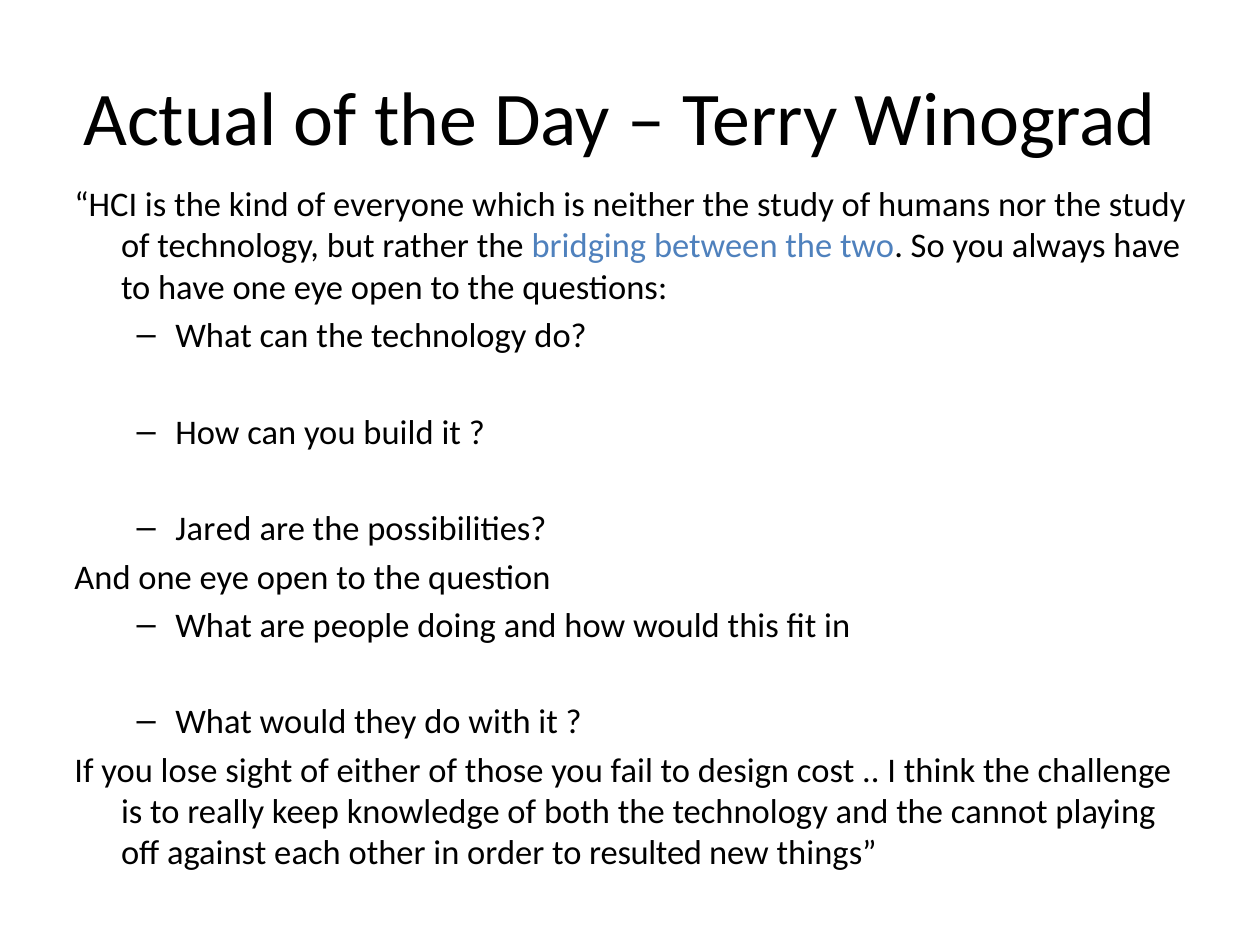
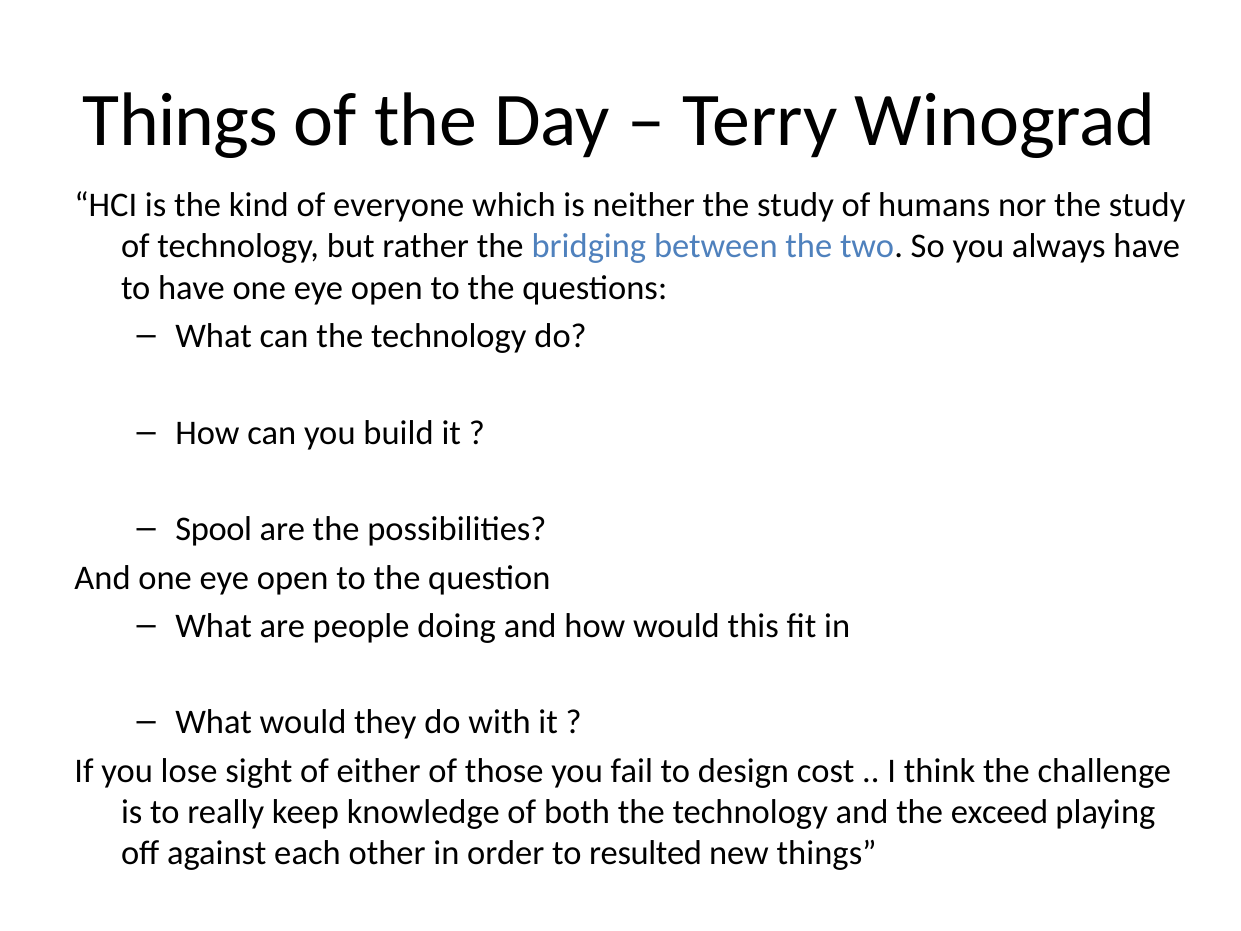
Actual: Actual -> Things (181, 120)
Jared: Jared -> Spool (214, 529)
cannot: cannot -> exceed (999, 812)
